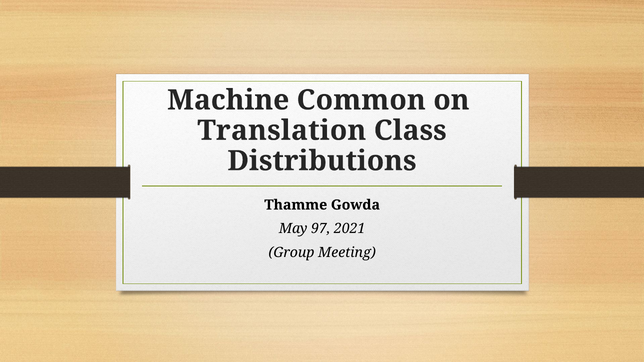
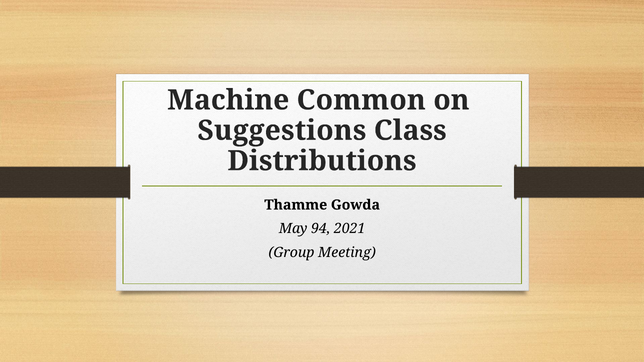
Translation: Translation -> Suggestions (282, 131)
97: 97 -> 94 (321, 229)
